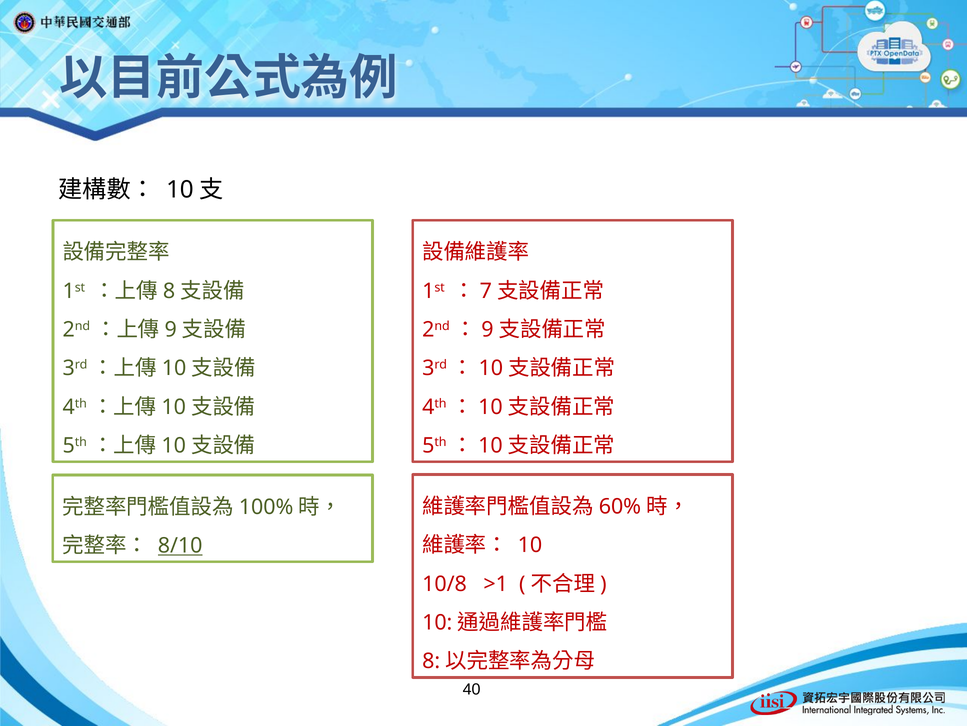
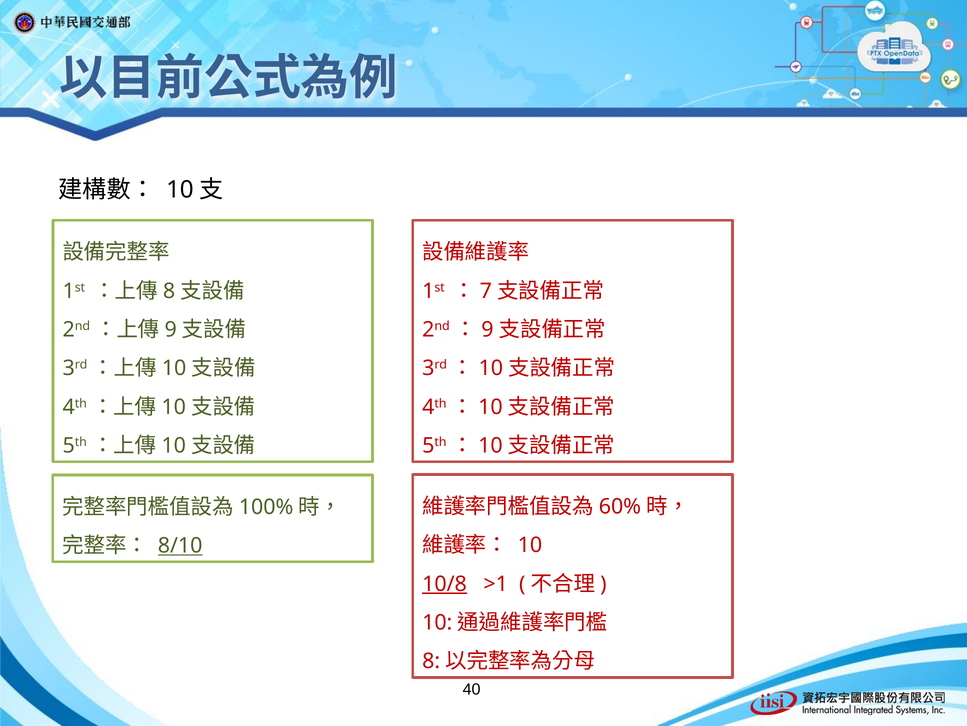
10/8 underline: none -> present (445, 583)
